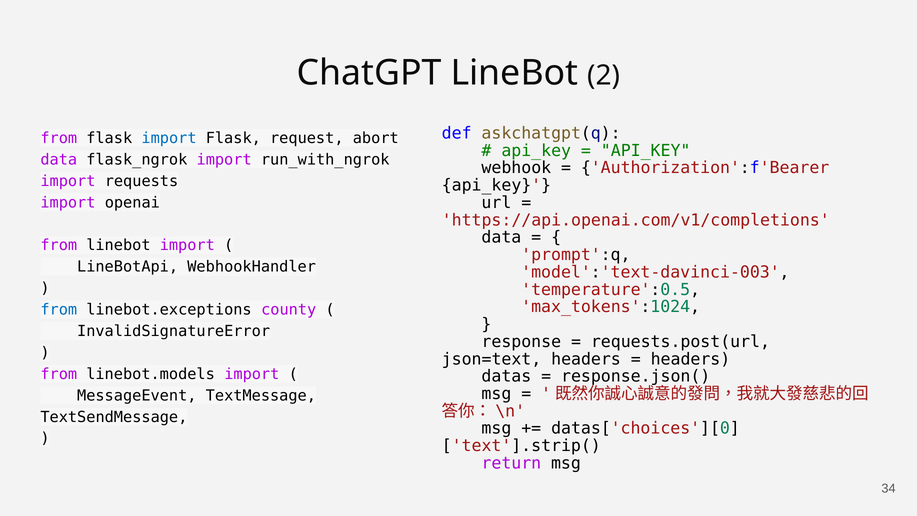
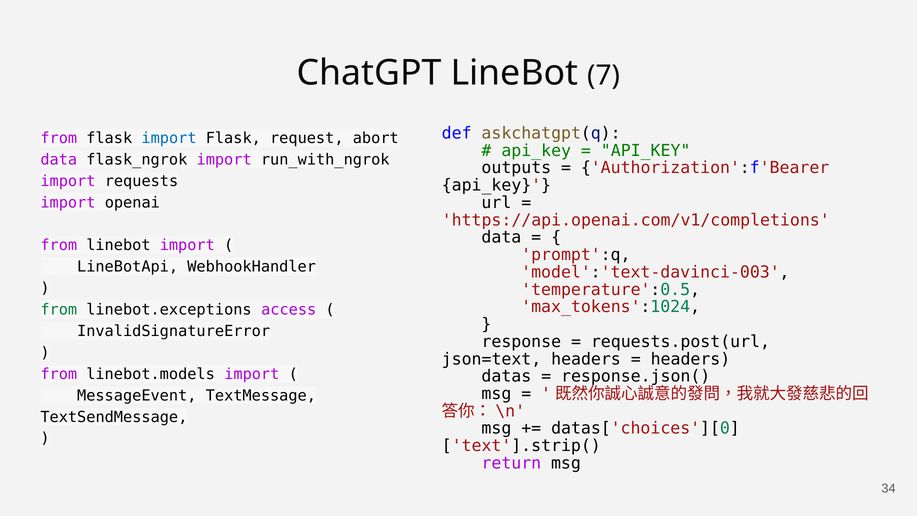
2: 2 -> 7 (604, 76)
webhook: webhook -> outputs (516, 168)
from colour: blue -> green (59, 310)
county: county -> access (289, 310)
